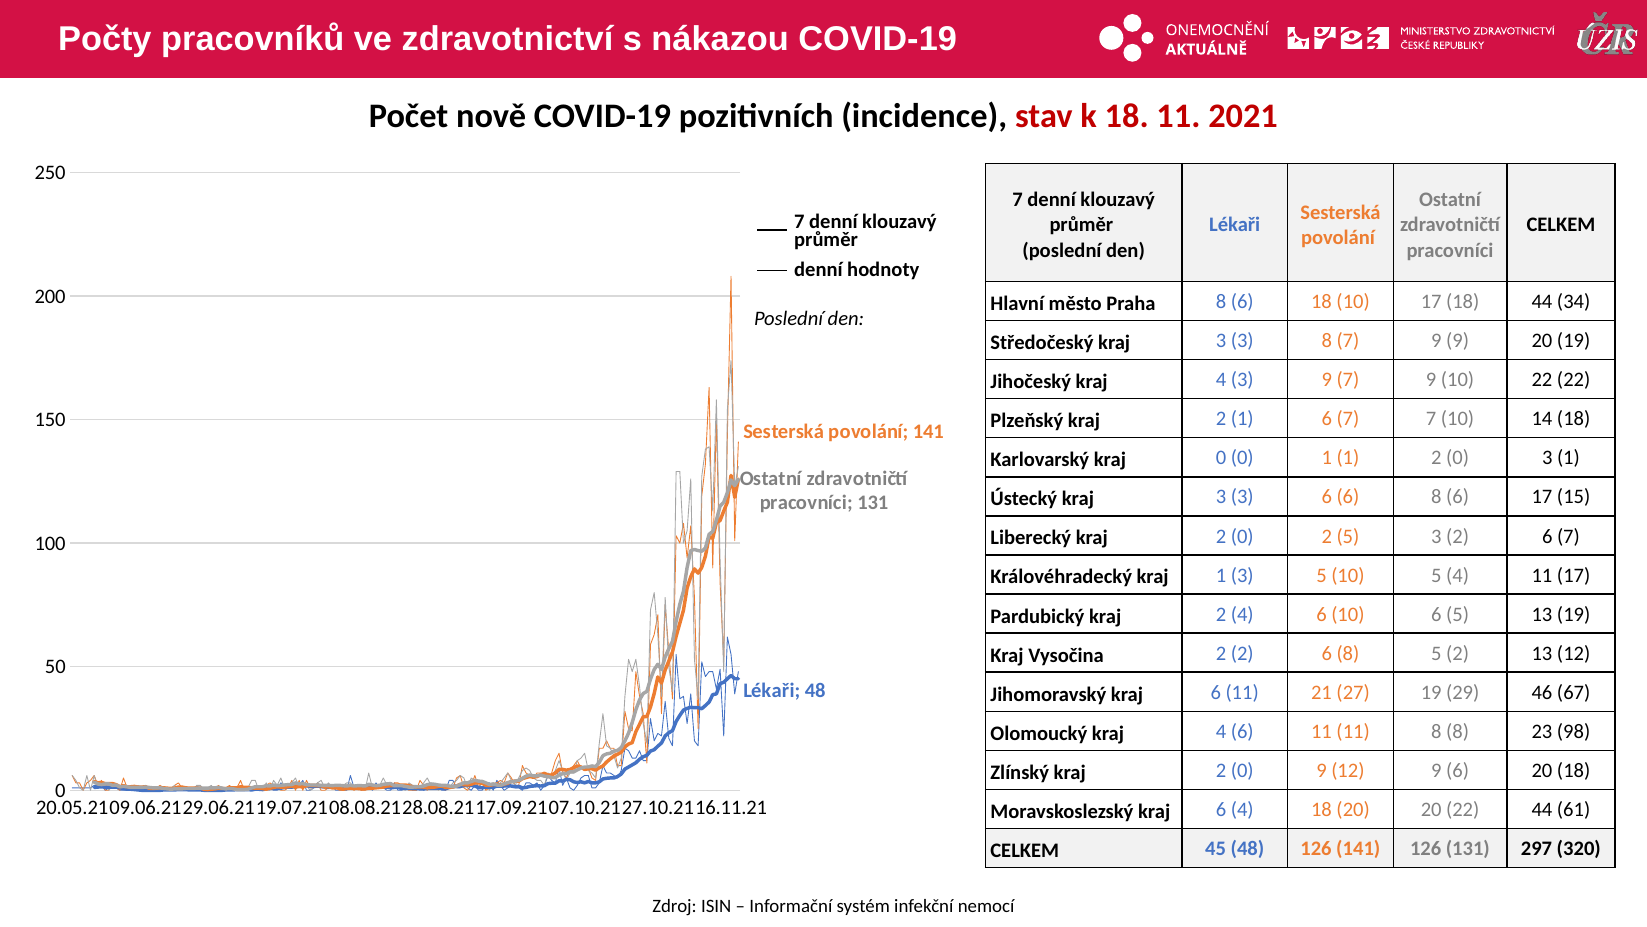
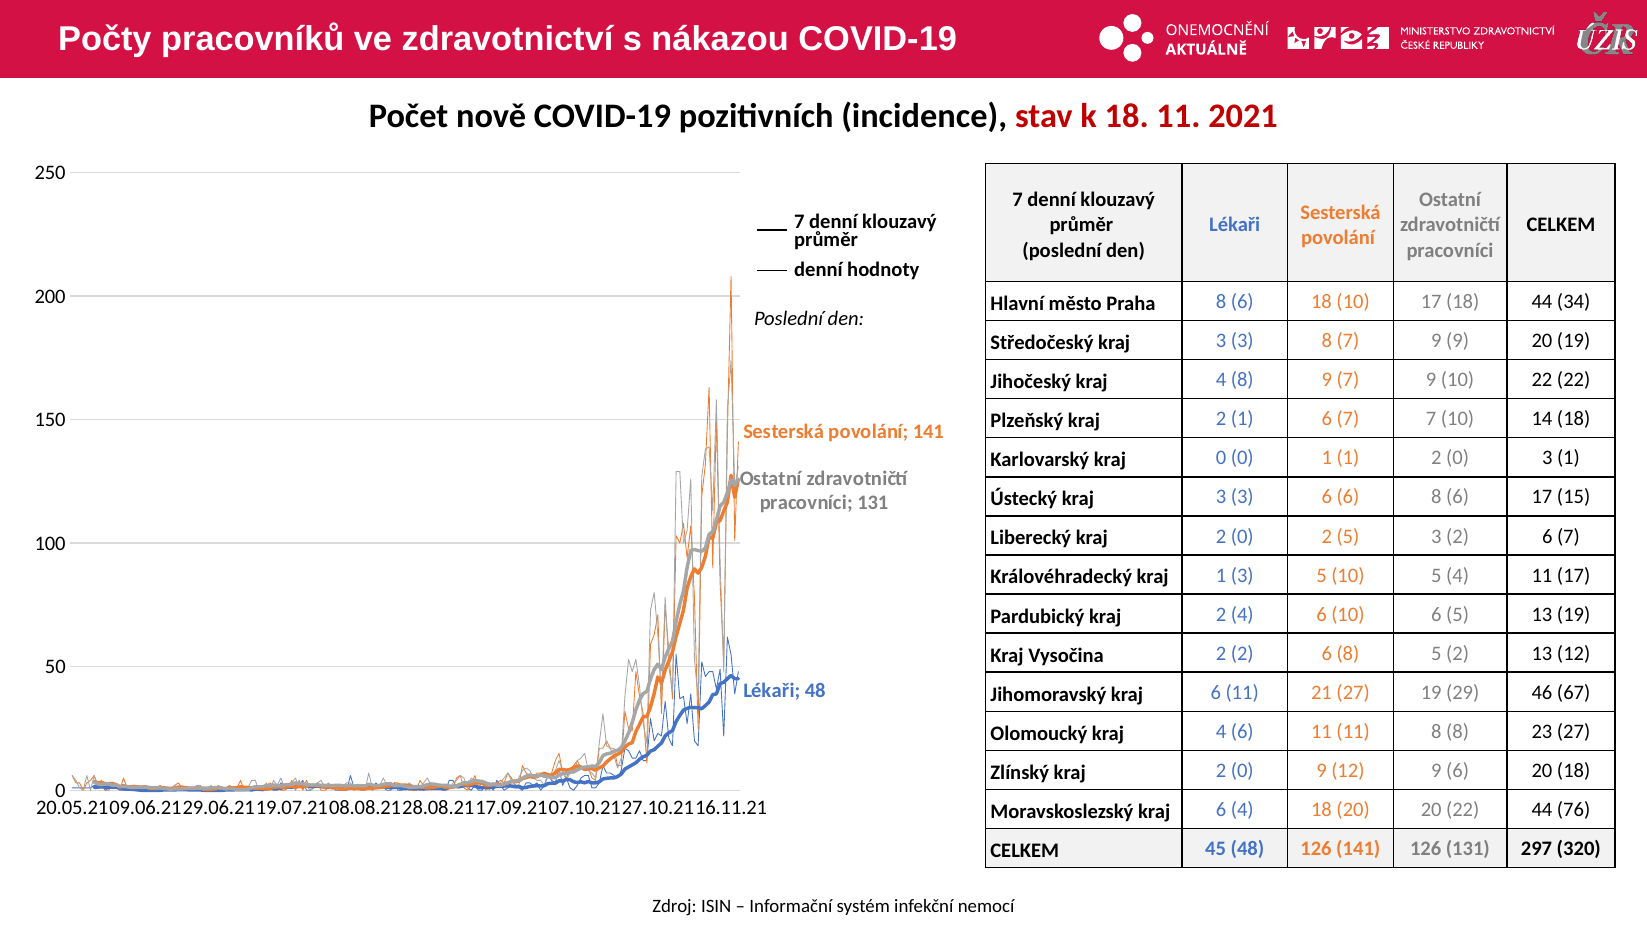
4 3: 3 -> 8 (1242, 380)
23 98: 98 -> 27 (1574, 731)
61: 61 -> 76 (1574, 809)
